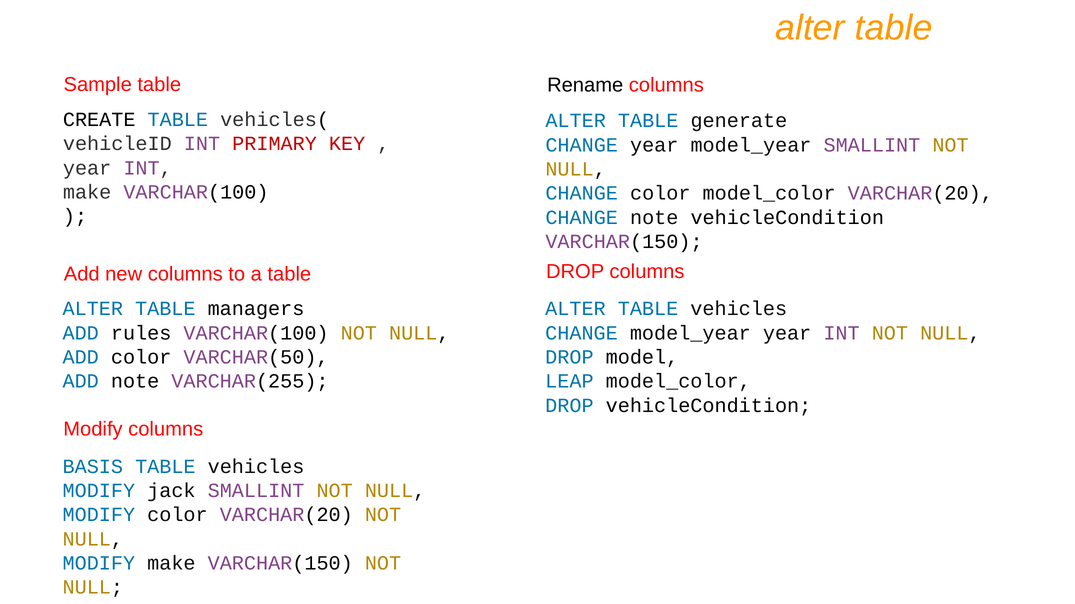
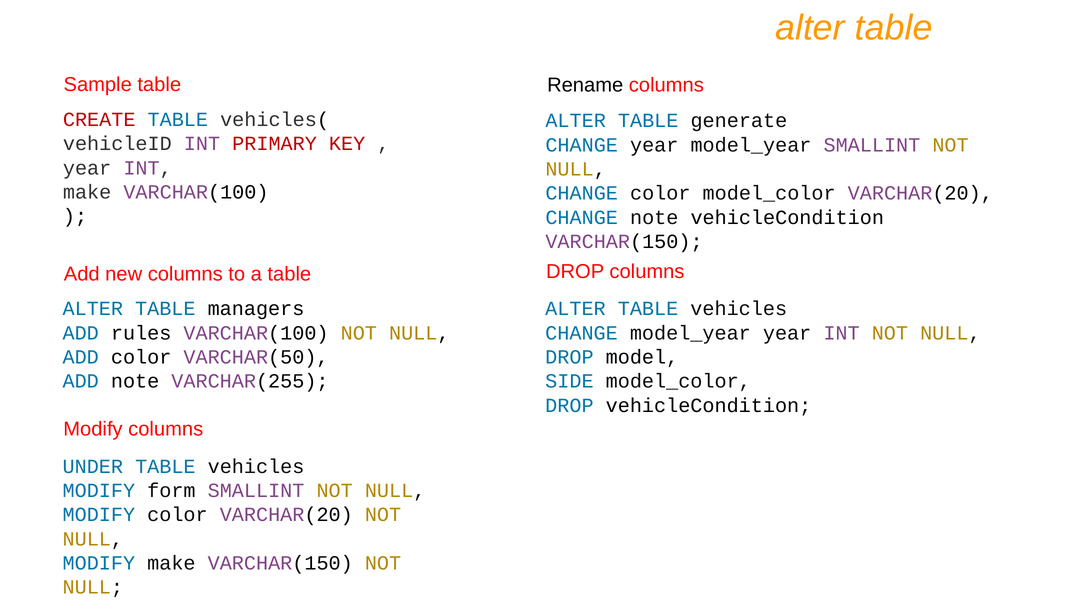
CREATE colour: black -> red (99, 120)
LEAP: LEAP -> SIDE (569, 382)
BASIS: BASIS -> UNDER (93, 467)
jack: jack -> form (171, 491)
